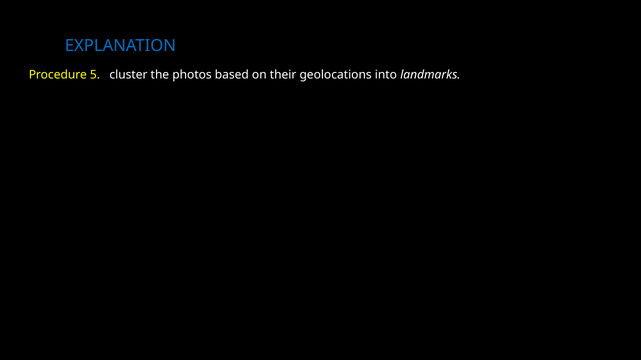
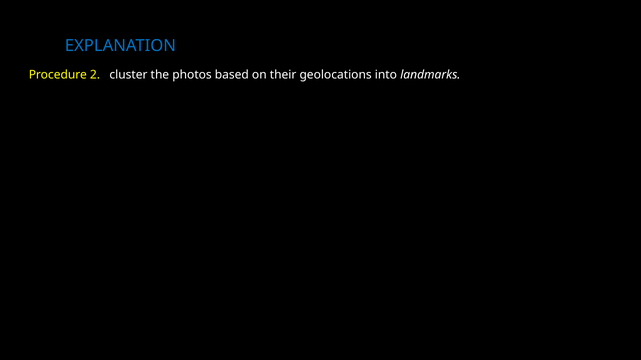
5: 5 -> 2 (95, 75)
